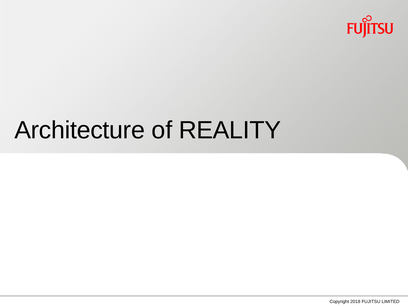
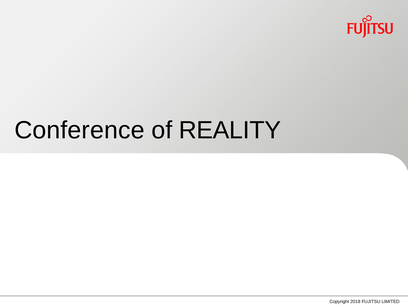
Architecture: Architecture -> Conference (79, 130)
